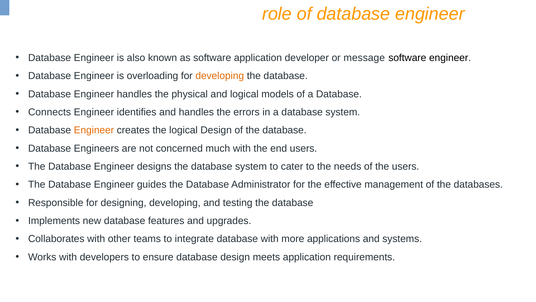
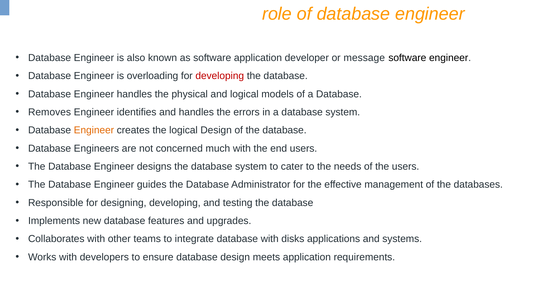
developing colour: orange -> red (220, 76)
Connects: Connects -> Removes (50, 112)
more: more -> disks (293, 239)
